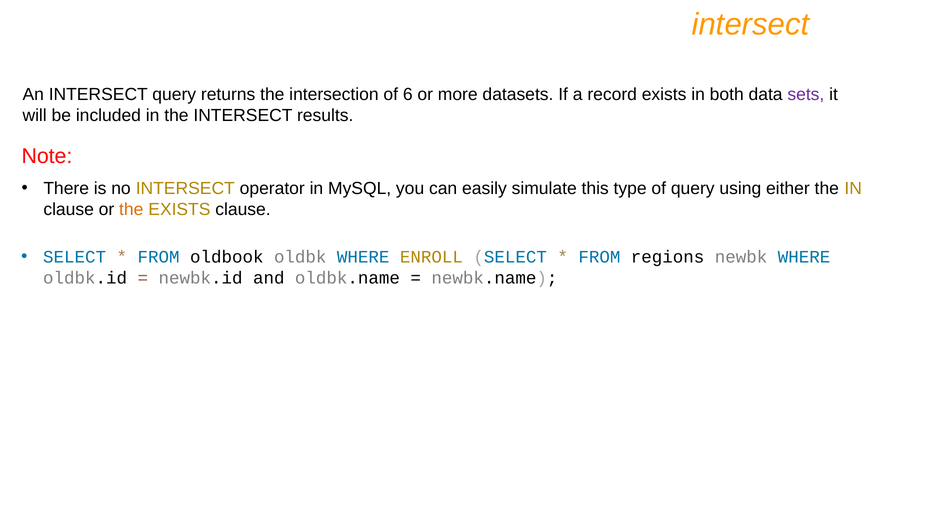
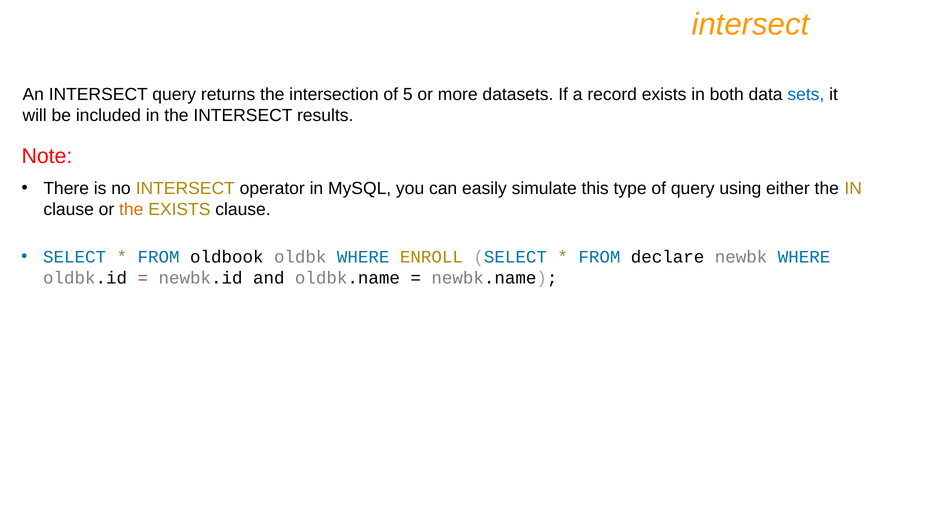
6: 6 -> 5 (408, 95)
sets colour: purple -> blue (806, 95)
regions: regions -> declare (668, 257)
